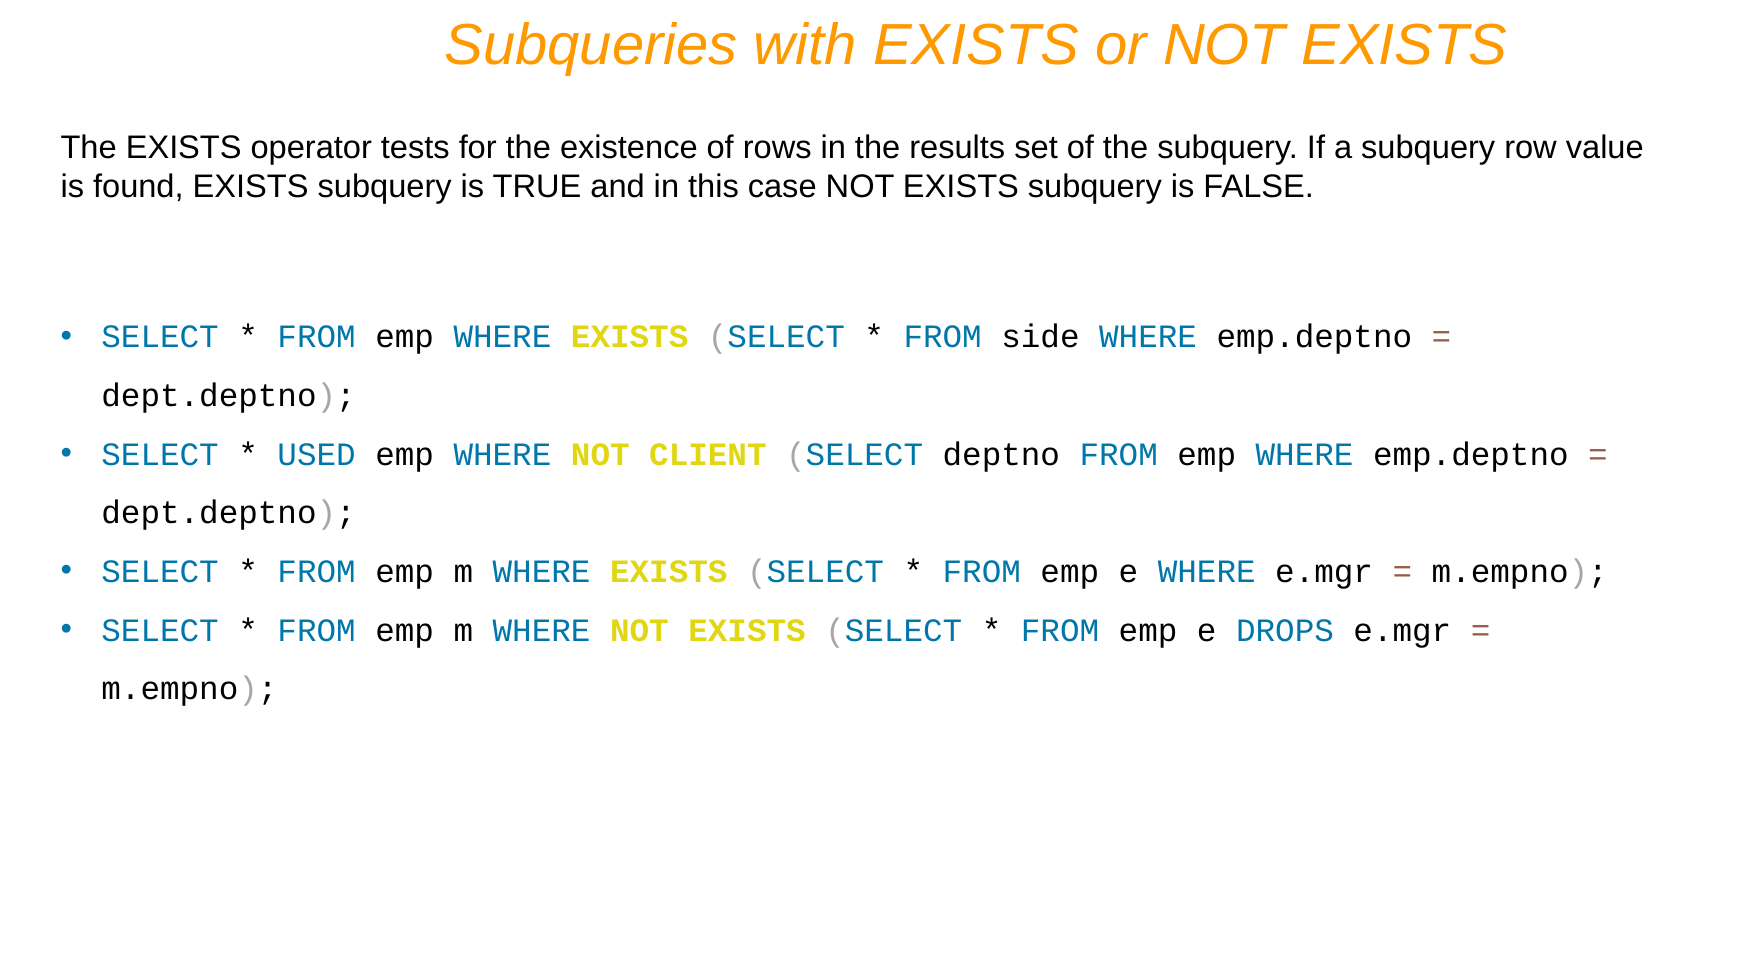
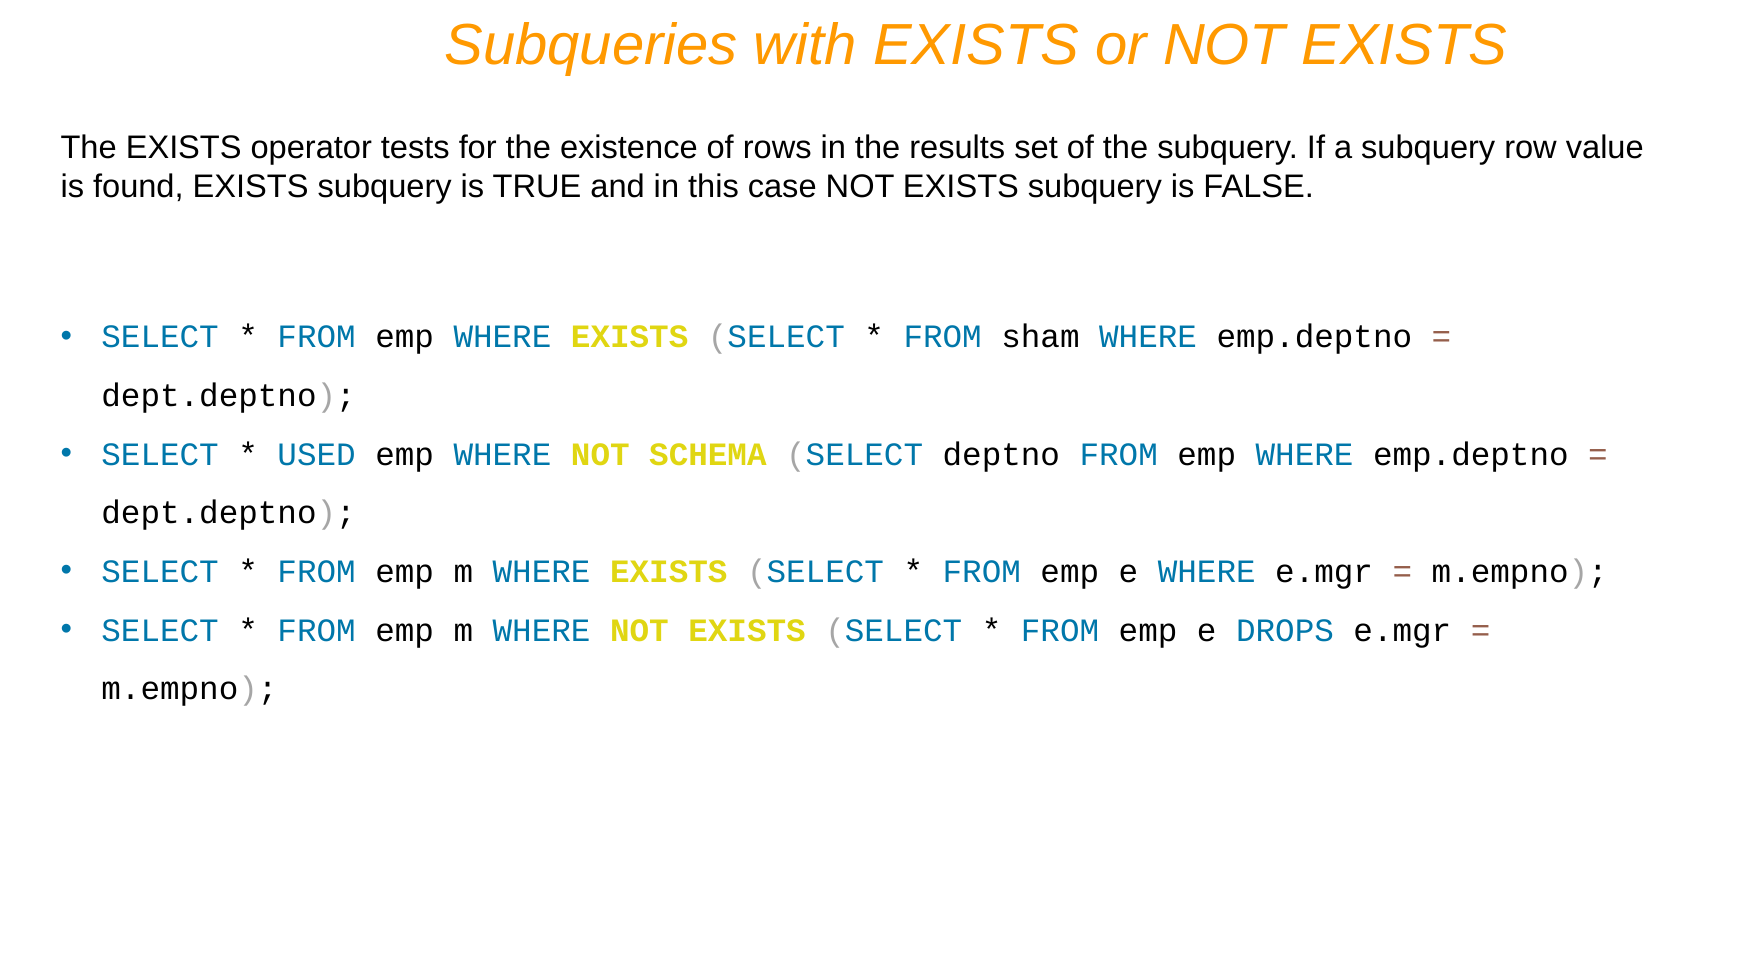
side: side -> sham (1040, 337)
CLIENT: CLIENT -> SCHEMA (708, 454)
